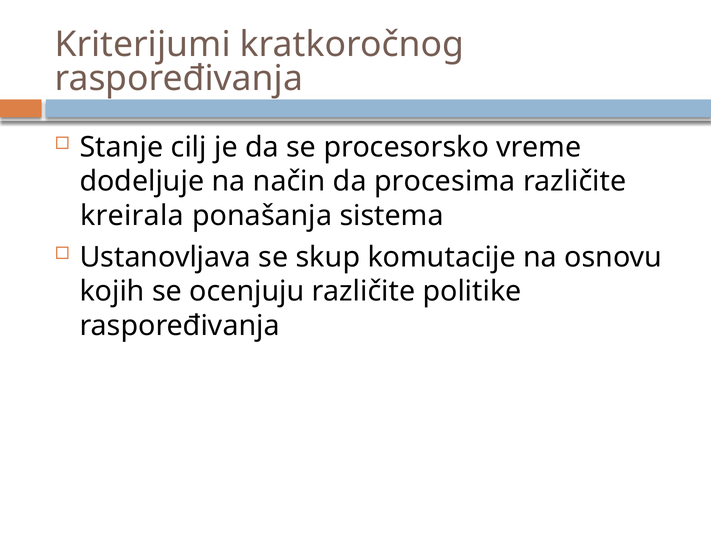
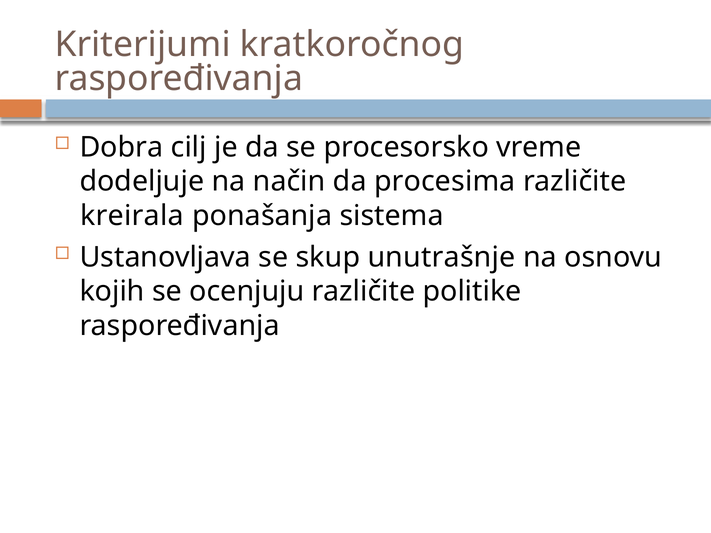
Stanje: Stanje -> Dobra (121, 147)
komutacije: komutacije -> unutrašnje (442, 257)
